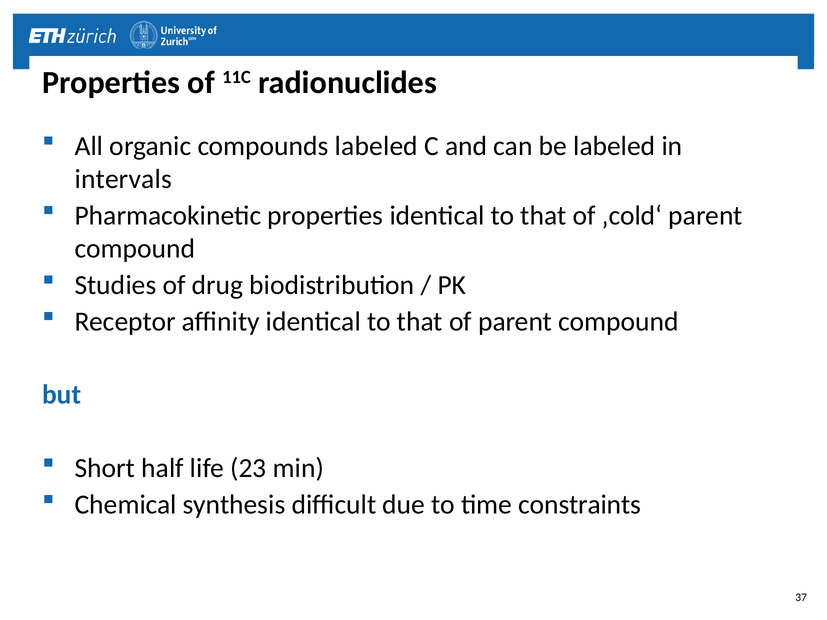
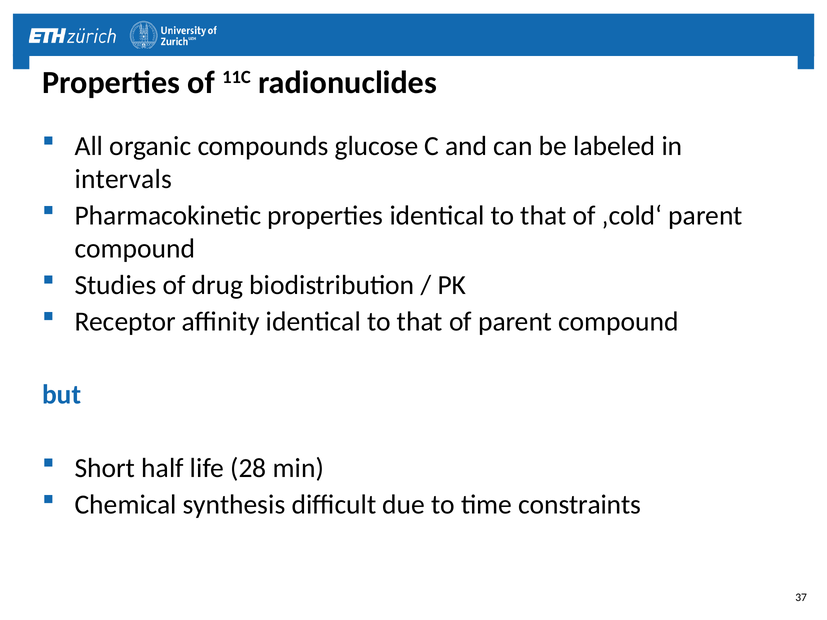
compounds labeled: labeled -> glucose (377, 146)
23: 23 -> 28 (248, 468)
